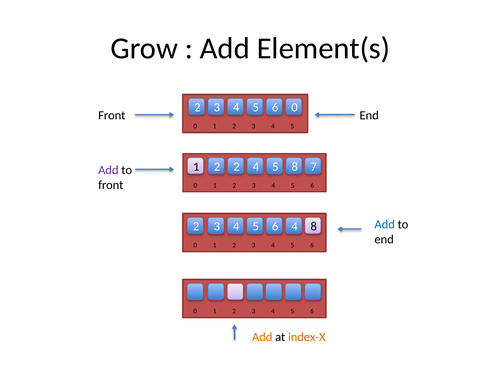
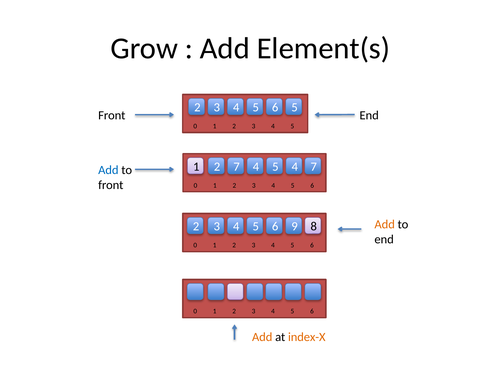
6 0: 0 -> 5 (295, 108)
2 2: 2 -> 7 (237, 167)
8: 8 -> 4 (295, 167)
Add colour: purple -> blue (108, 170)
Add colour: blue -> orange (385, 225)
6 4: 4 -> 9 (295, 227)
